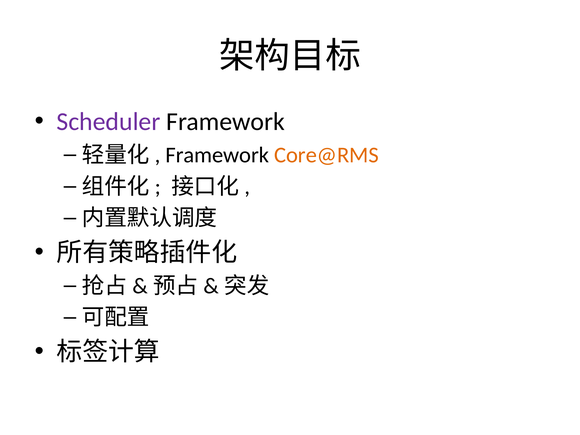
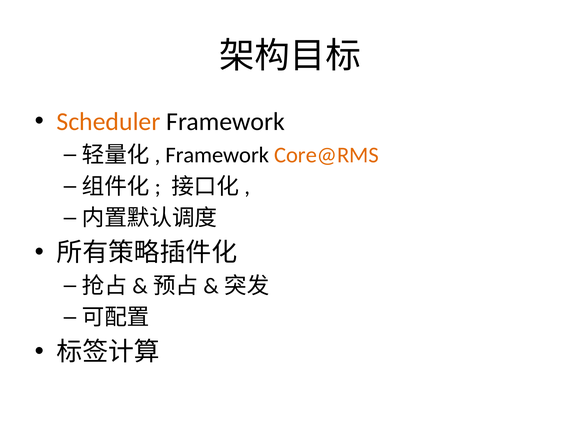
Scheduler colour: purple -> orange (109, 122)
